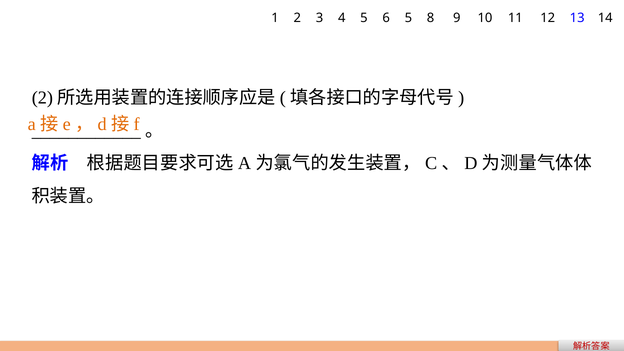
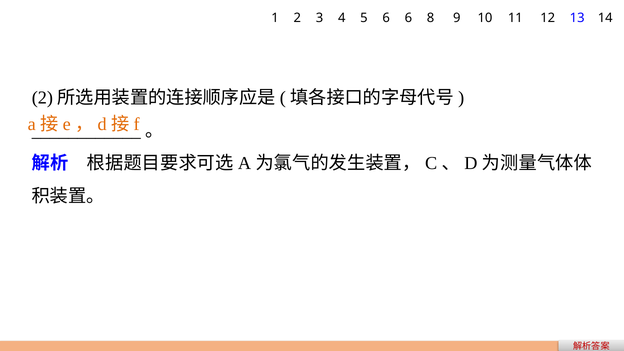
6 5: 5 -> 6 (408, 18)
